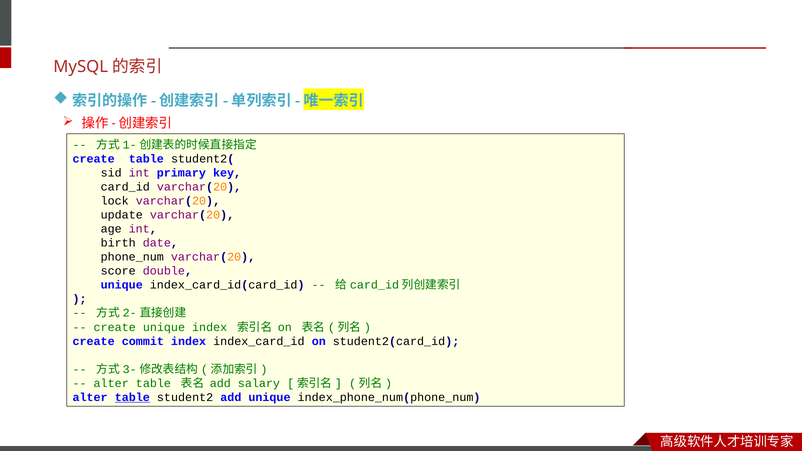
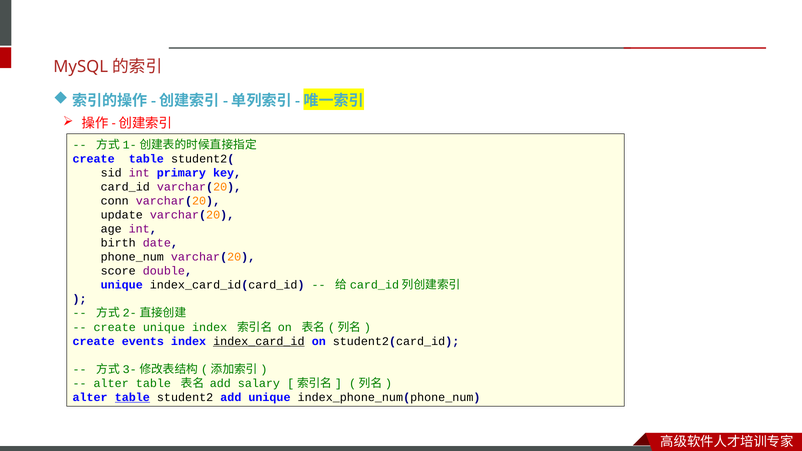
lock: lock -> conn (115, 201)
commit: commit -> events (143, 341)
index_card_id underline: none -> present (259, 341)
